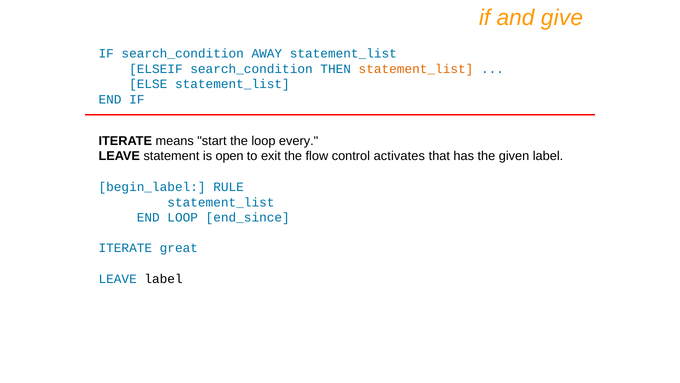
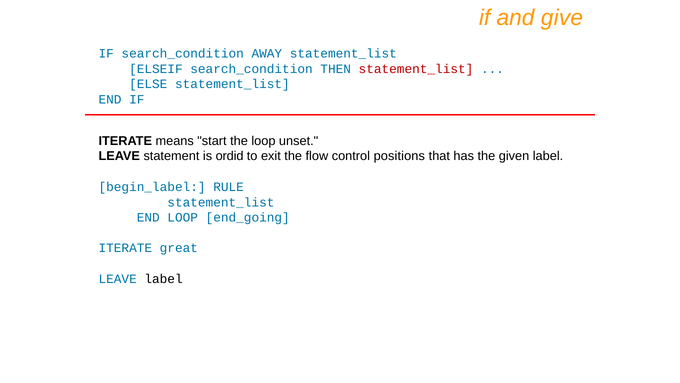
statement_list colour: orange -> red (416, 69)
every: every -> unset (299, 141)
open: open -> ordid (230, 156)
activates: activates -> positions (399, 156)
end_since: end_since -> end_going (248, 217)
